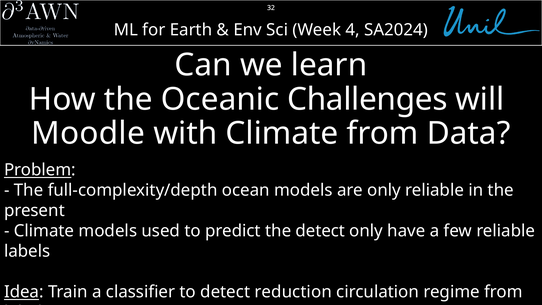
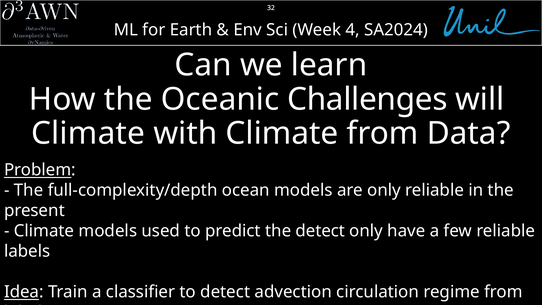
Moodle: Moodle -> Climate (88, 134)
reduction: reduction -> advection (293, 292)
